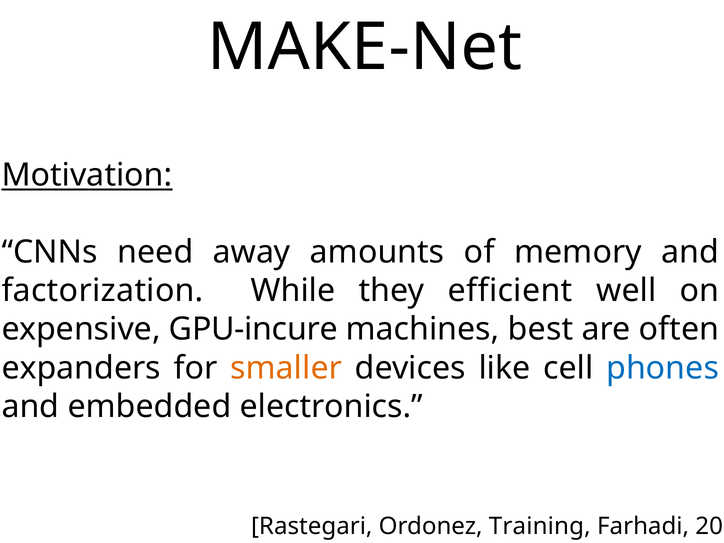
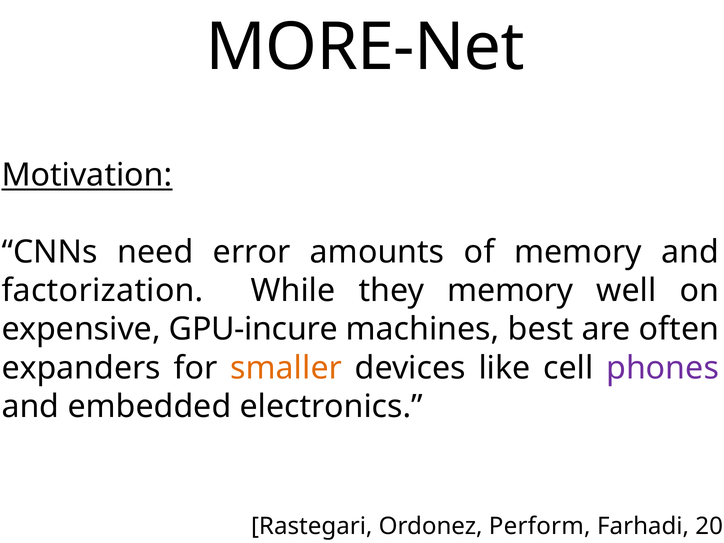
MAKE-Net: MAKE-Net -> MORE-Net (365, 47)
away: away -> error (252, 252)
they efficient: efficient -> memory (510, 291)
phones colour: blue -> purple (663, 368)
Training: Training -> Perform (540, 526)
